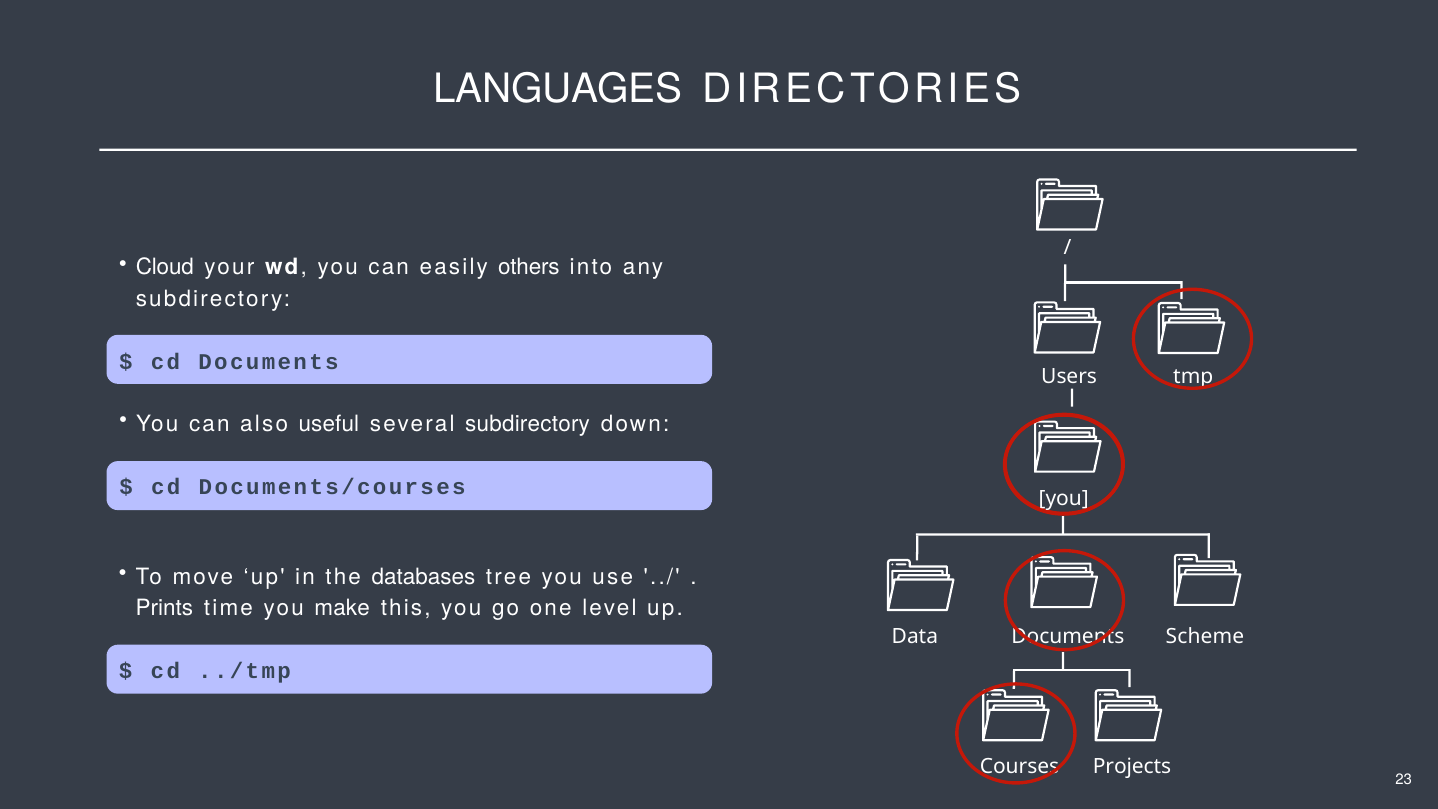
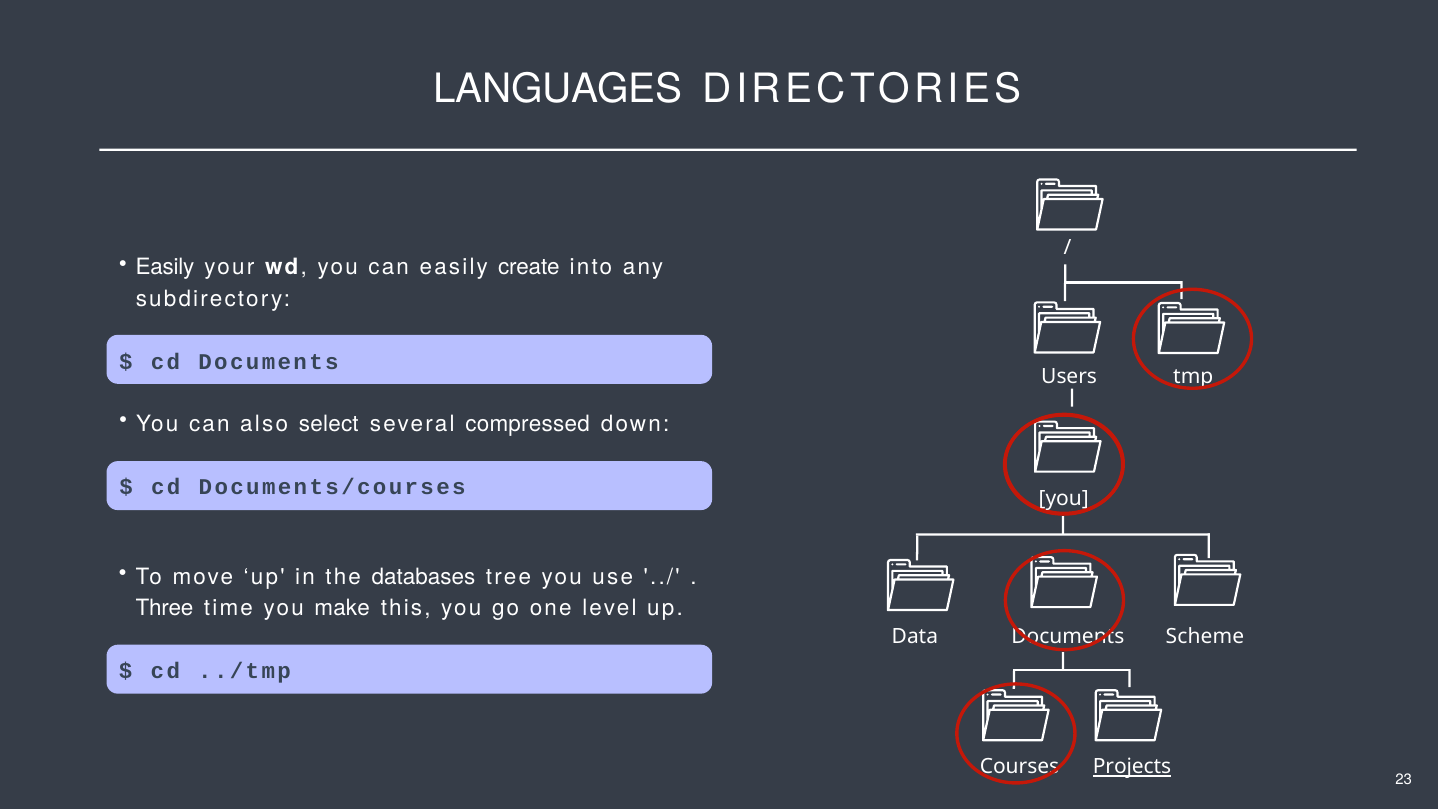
Cloud: Cloud -> Easily (165, 267)
others: others -> create (529, 267)
useful: useful -> select (329, 424)
several subdirectory: subdirectory -> compressed (528, 424)
Prints: Prints -> Three (165, 609)
Projects underline: none -> present (1132, 767)
